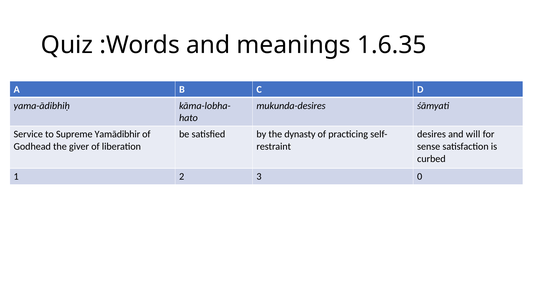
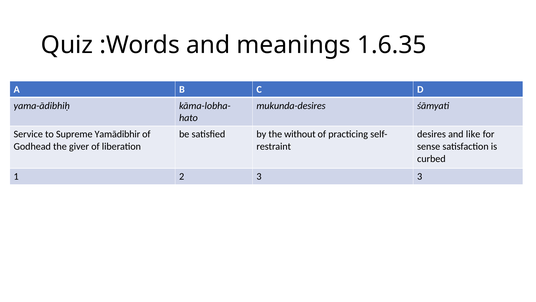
dynasty: dynasty -> without (300, 134)
will: will -> like (473, 134)
3 0: 0 -> 3 (420, 176)
